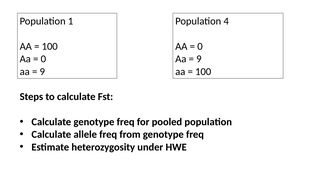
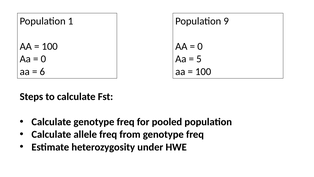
4: 4 -> 9 (226, 21)
9: 9 -> 5 (199, 59)
9: 9 -> 6 (42, 71)
